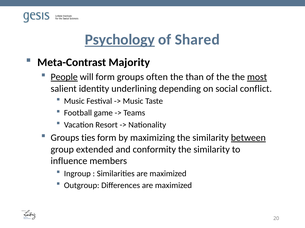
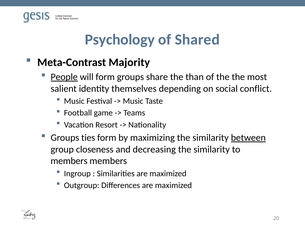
Psychology underline: present -> none (120, 40)
often: often -> share (157, 77)
most underline: present -> none (257, 77)
underlining: underlining -> themselves (134, 89)
extended: extended -> closeness (95, 150)
conformity: conformity -> decreasing (154, 150)
influence: influence -> members (69, 162)
